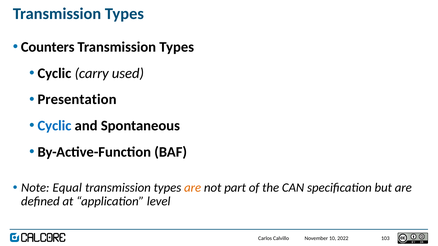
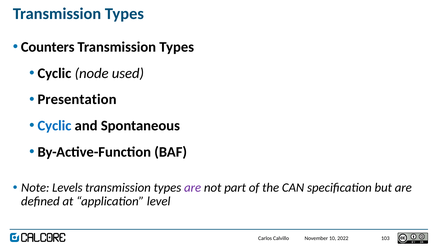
carry: carry -> node (92, 73)
Equal: Equal -> Levels (67, 188)
are colour: orange -> purple (193, 188)
